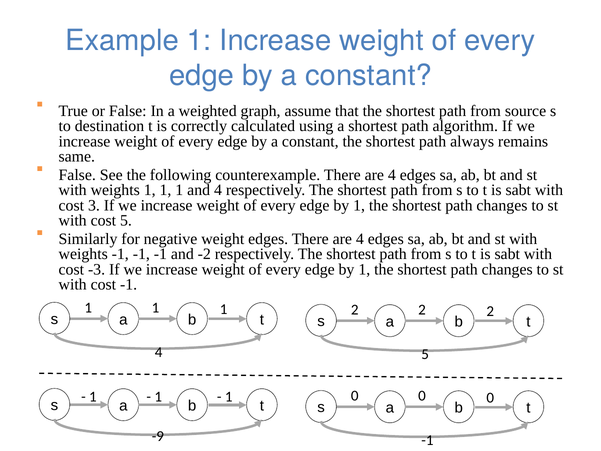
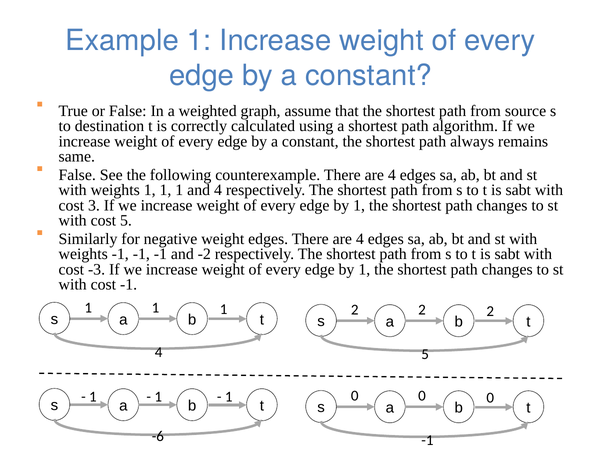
-9: -9 -> -6 (158, 436)
